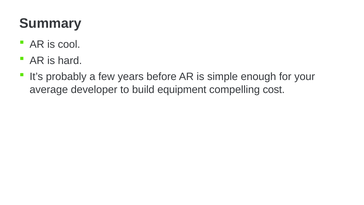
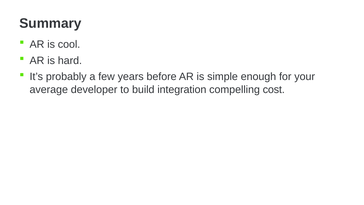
equipment: equipment -> integration (182, 89)
